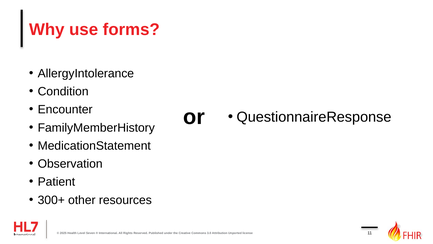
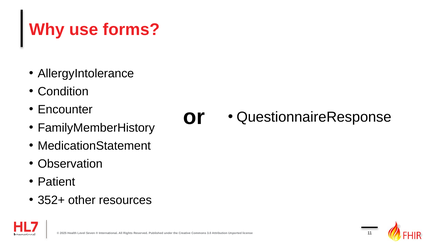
300+: 300+ -> 352+ (51, 200)
